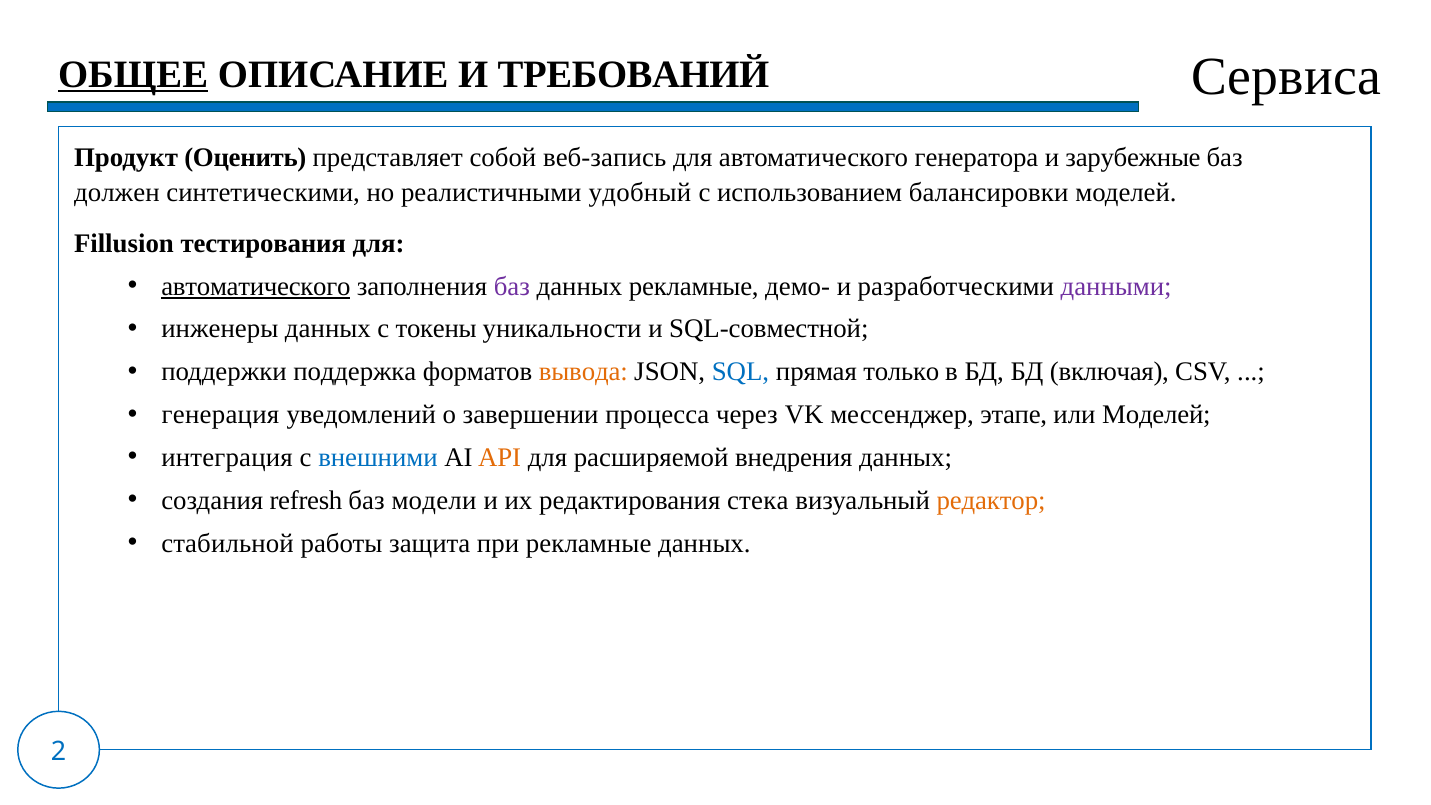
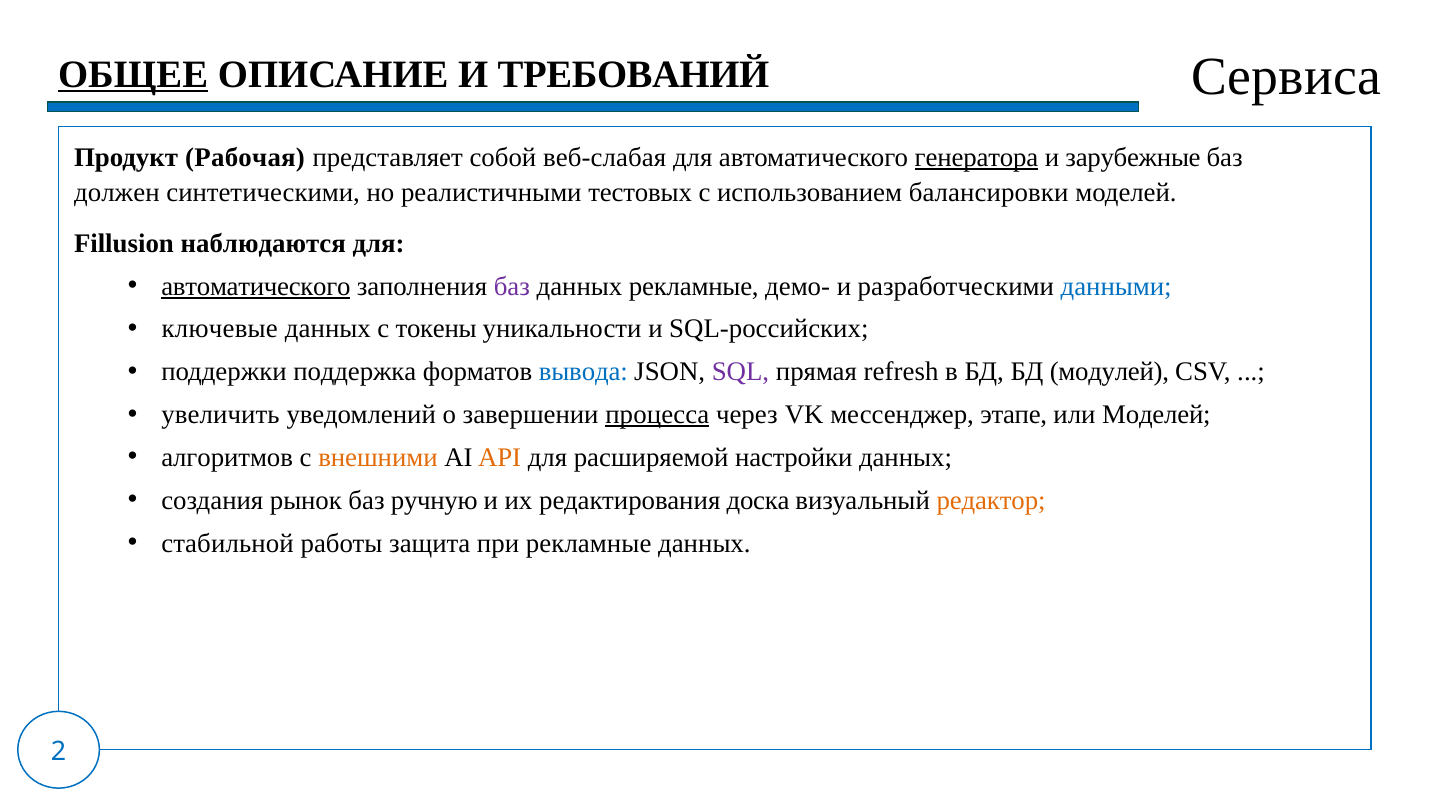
Оценить: Оценить -> Рабочая (245, 158)
веб-запись: веб-запись -> веб-слабая (605, 158)
генератора underline: none -> present (976, 158)
удобный: удобный -> тестовых (640, 193)
тестирования: тестирования -> наблюдаются (263, 243)
данными colour: purple -> blue (1116, 286)
инженеры: инженеры -> ключевые (220, 329)
SQL-совместной: SQL-совместной -> SQL-российских (769, 329)
вывода colour: orange -> blue (583, 372)
SQL colour: blue -> purple (740, 372)
только: только -> refresh (901, 372)
включая: включая -> модулей (1109, 372)
генерация: генерация -> увеличить (221, 415)
процесса underline: none -> present (657, 415)
интеграция: интеграция -> алгоритмов (227, 458)
внешними colour: blue -> orange (378, 458)
внедрения: внедрения -> настройки (794, 458)
refresh: refresh -> рынок (306, 500)
модели: модели -> ручную (434, 500)
стека: стека -> доска (758, 500)
